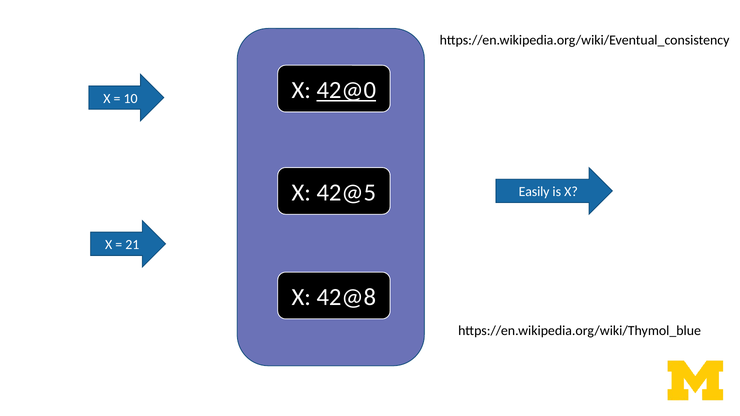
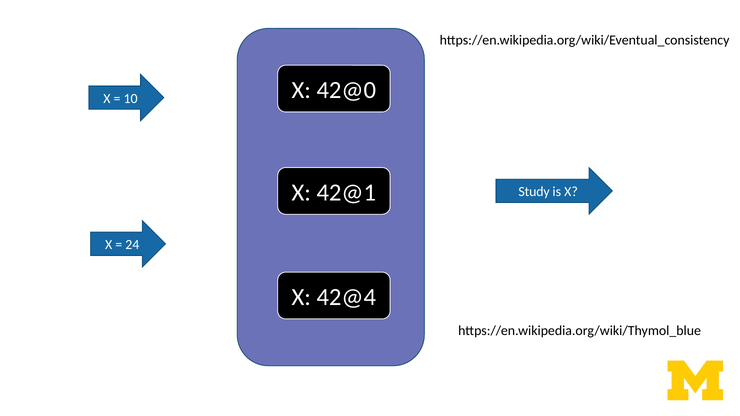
42@0 underline: present -> none (346, 90)
42@5: 42@5 -> 42@1 (346, 193)
Easily: Easily -> Study (534, 192)
21: 21 -> 24 (132, 245)
42@8: 42@8 -> 42@4 (346, 297)
